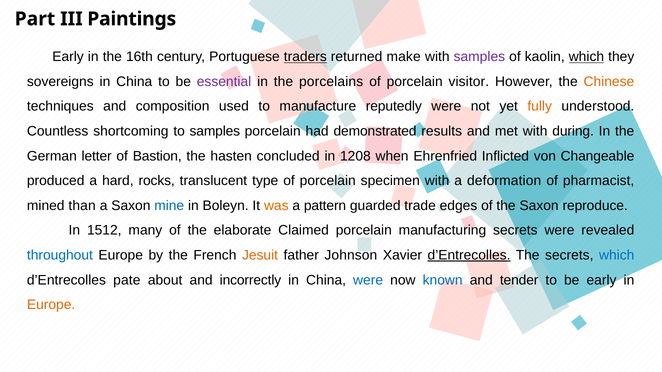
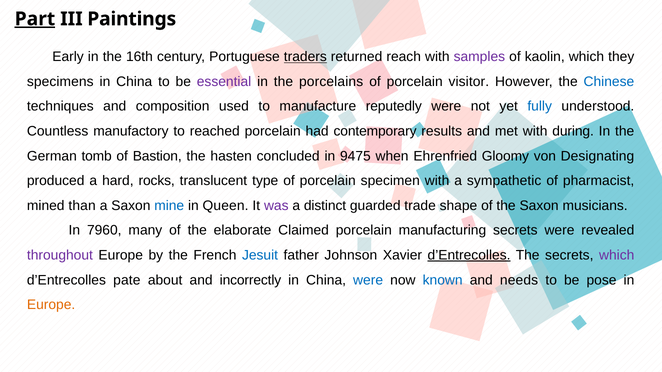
Part underline: none -> present (35, 19)
make: make -> reach (404, 57)
which underline: present -> none (586, 57)
sovereigns: sovereigns -> specimens (60, 82)
Chinese colour: orange -> blue (609, 82)
fully colour: orange -> blue (540, 106)
shortcoming: shortcoming -> manufactory (131, 131)
to samples: samples -> reached (215, 131)
demonstrated: demonstrated -> contemporary (375, 131)
letter: letter -> tomb (97, 156)
1208: 1208 -> 9475 (355, 156)
Inflicted: Inflicted -> Gloomy (505, 156)
Changeable: Changeable -> Designating (597, 156)
deformation: deformation -> sympathetic (504, 181)
Boleyn: Boleyn -> Queen (226, 206)
was colour: orange -> purple (276, 206)
pattern: pattern -> distinct (325, 206)
edges: edges -> shape (458, 206)
reproduce: reproduce -> musicians (595, 206)
1512: 1512 -> 7960 (104, 231)
throughout colour: blue -> purple (60, 255)
Jesuit colour: orange -> blue (260, 255)
which colour: blue -> purple (617, 255)
tender: tender -> needs (519, 280)
be early: early -> pose (602, 280)
